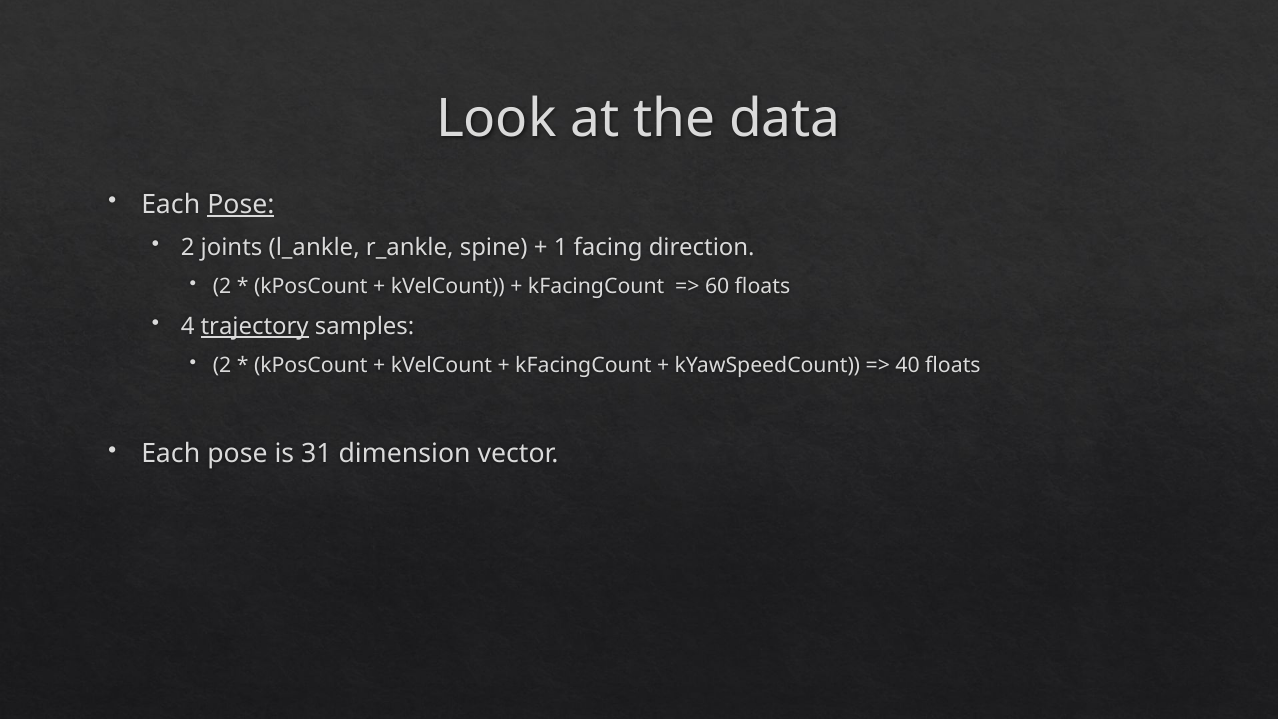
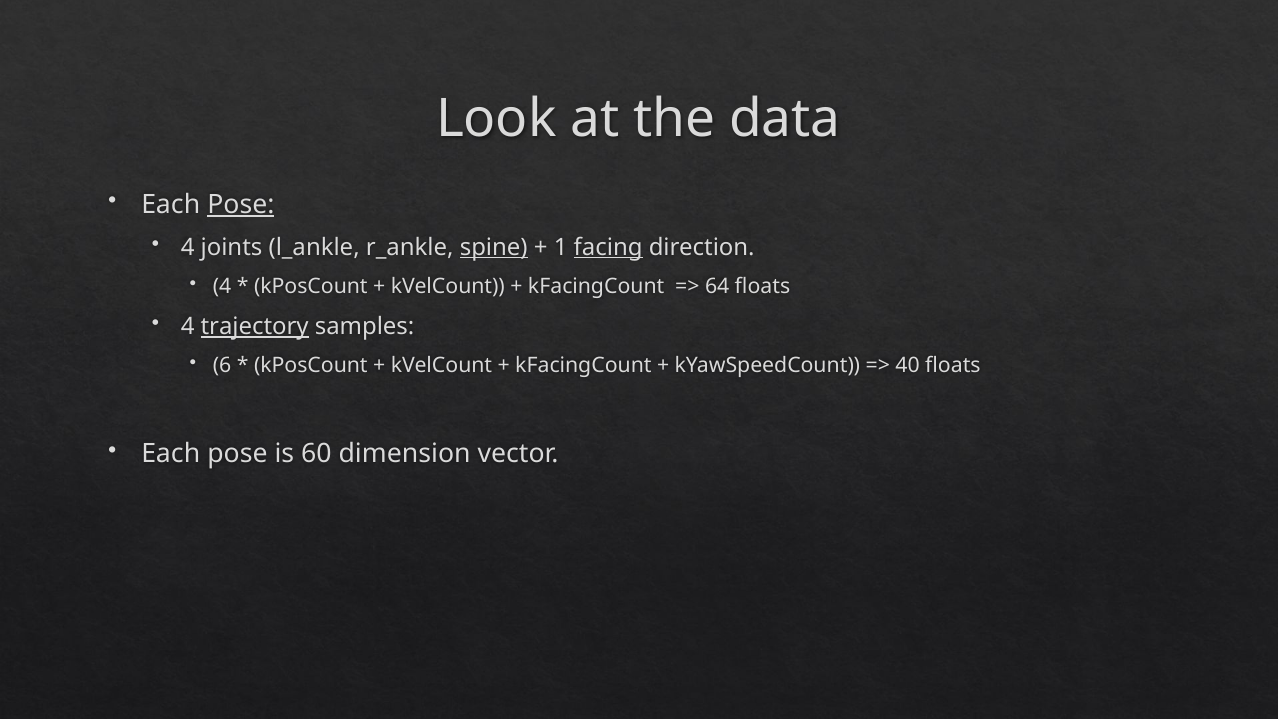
2: 2 -> 4 (188, 247)
spine underline: none -> present (494, 247)
facing underline: none -> present (608, 247)
2: 2 -> 4 (222, 286)
60: 60 -> 64 (717, 286)
2: 2 -> 6 (222, 366)
31: 31 -> 60 (316, 454)
